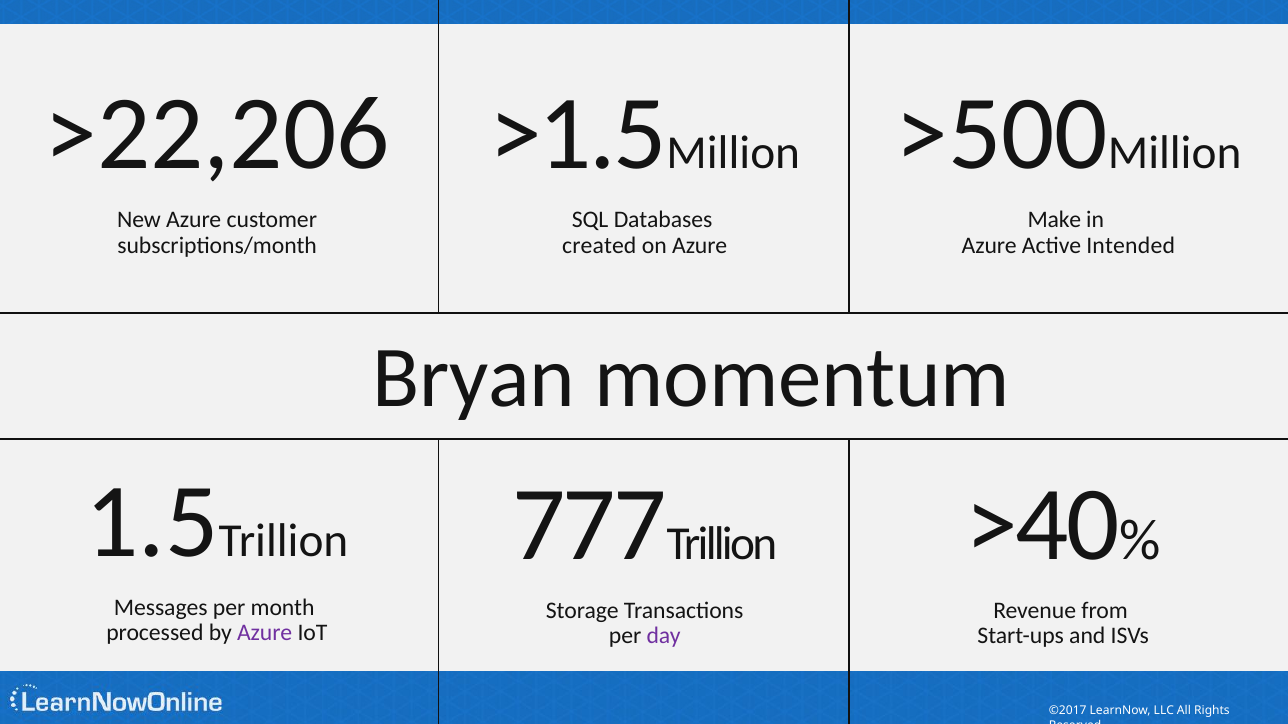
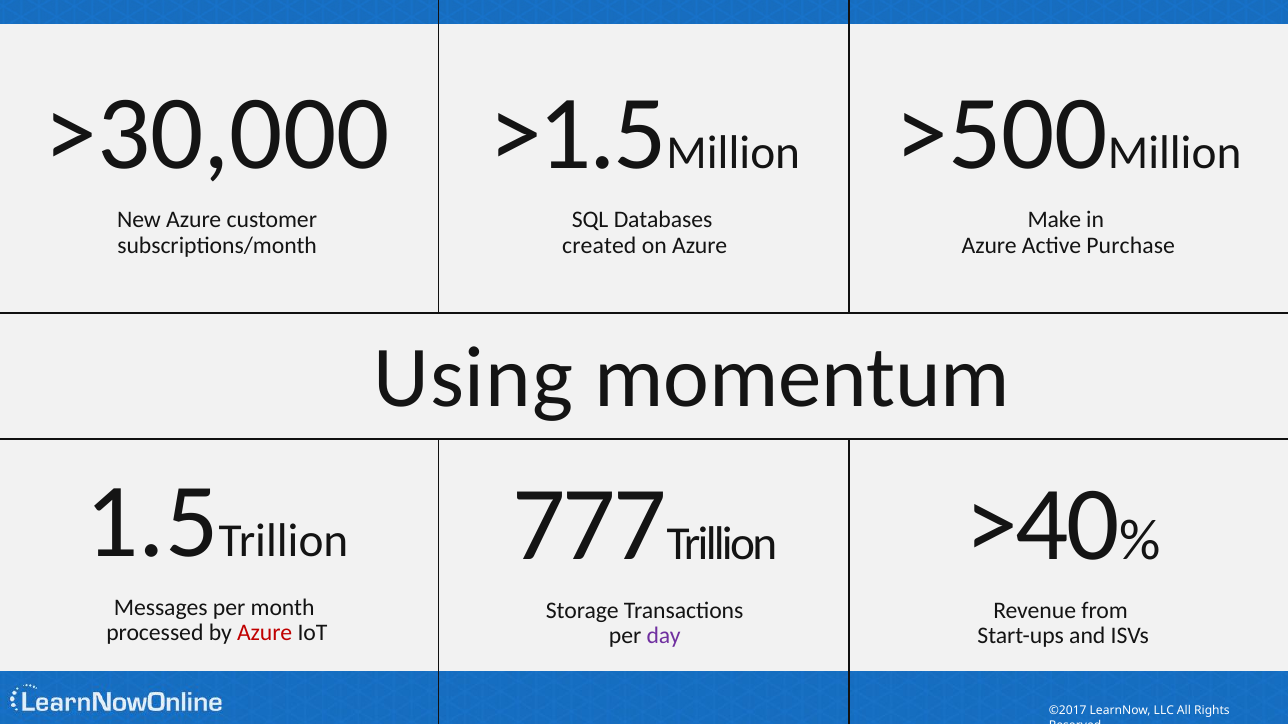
>22,206: >22,206 -> >30,000 (217, 134)
Intended: Intended -> Purchase (1131, 246)
Bryan: Bryan -> Using (473, 378)
Azure colour: purple -> red (265, 634)
